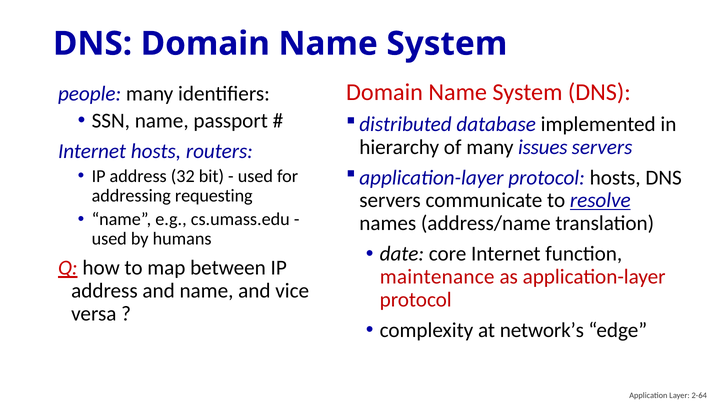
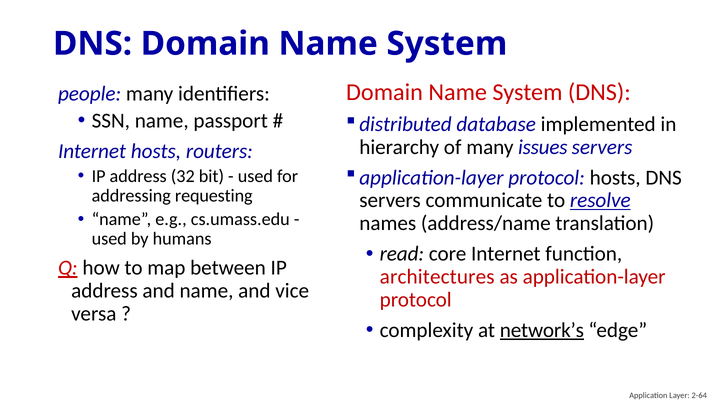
date: date -> read (402, 253)
maintenance: maintenance -> architectures (437, 276)
network’s underline: none -> present (542, 330)
